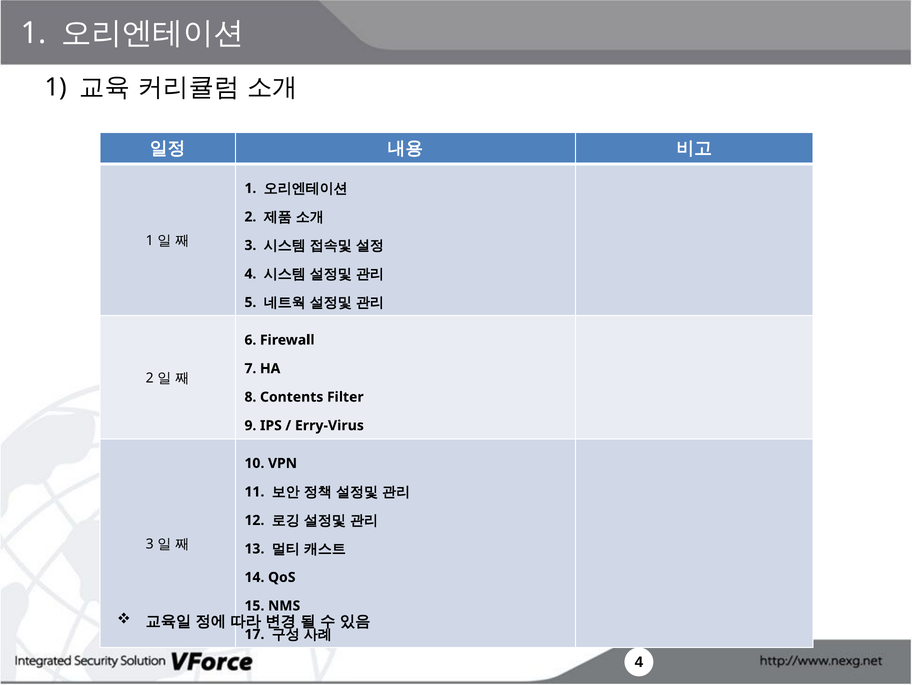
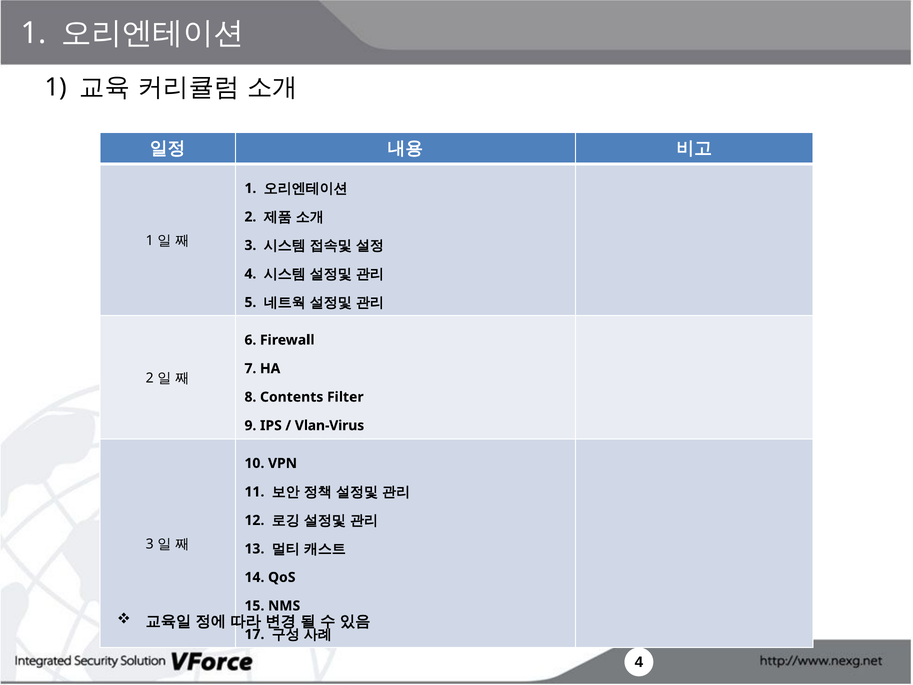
Erry-Virus: Erry-Virus -> Vlan-Virus (329, 425)
